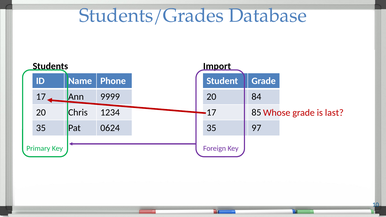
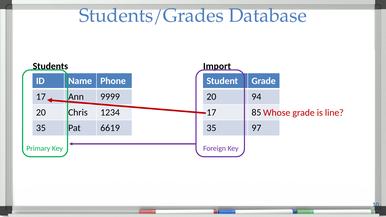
84: 84 -> 94 (256, 97)
last: last -> line (334, 113)
0624: 0624 -> 6619 (110, 128)
